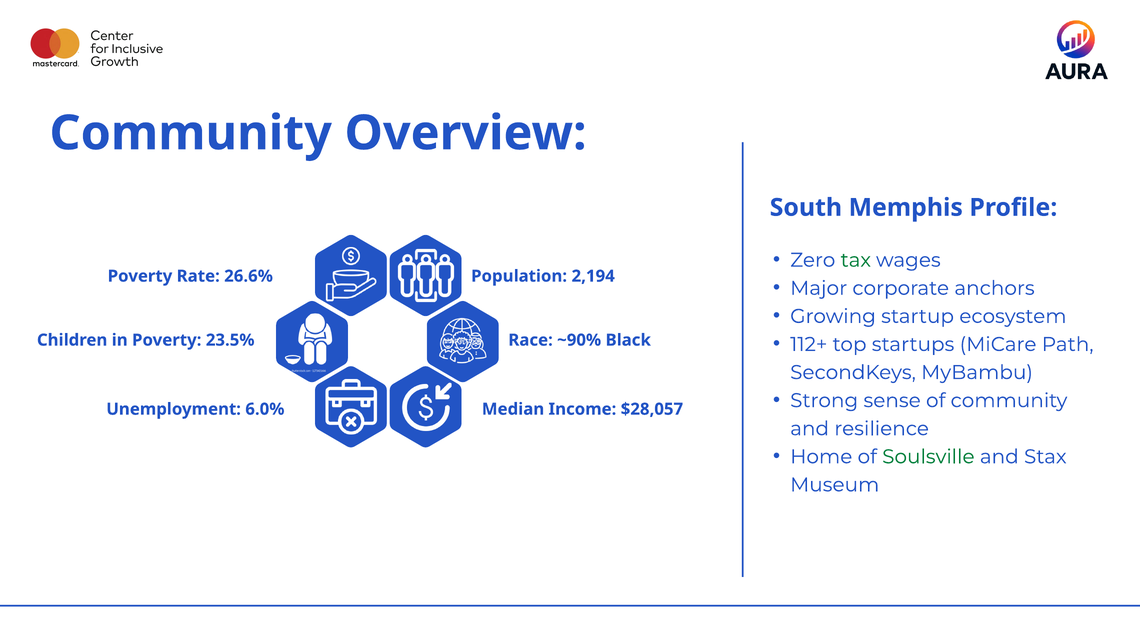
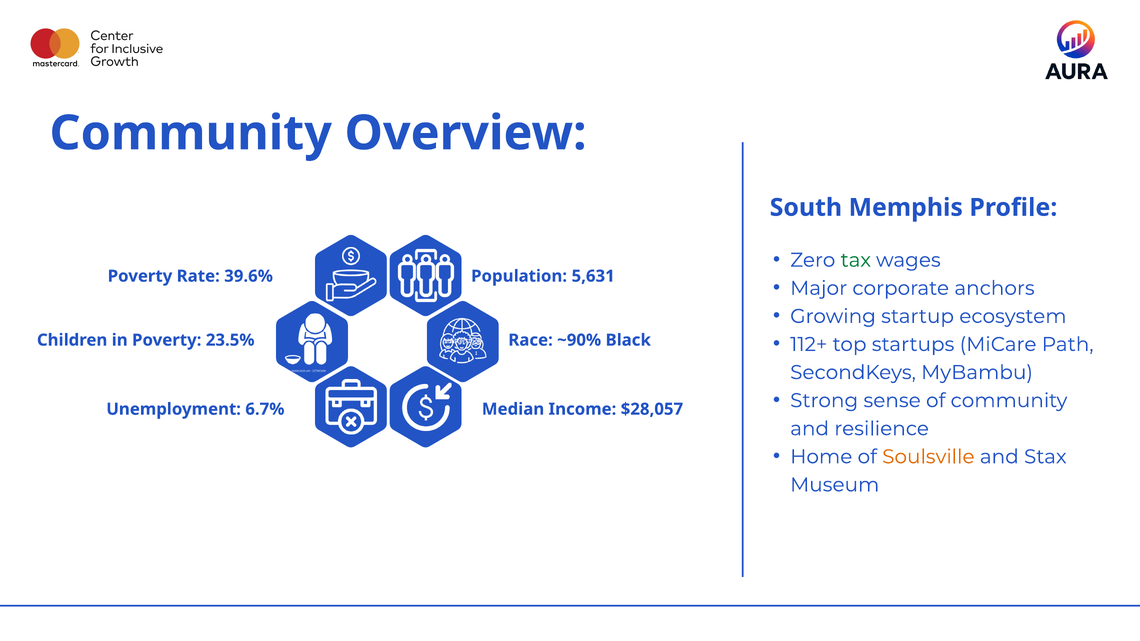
26.6%: 26.6% -> 39.6% (249, 276)
2,194: 2,194 -> 5,631 (593, 276)
6.0%: 6.0% -> 6.7% (265, 409)
Soulsville colour: green -> orange (928, 457)
